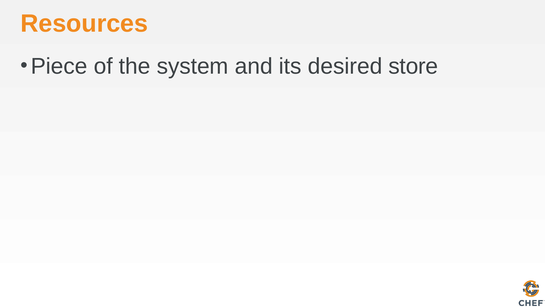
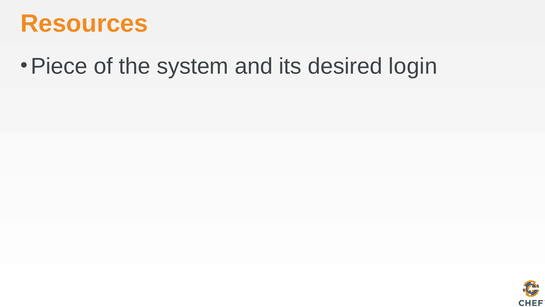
store: store -> login (413, 66)
